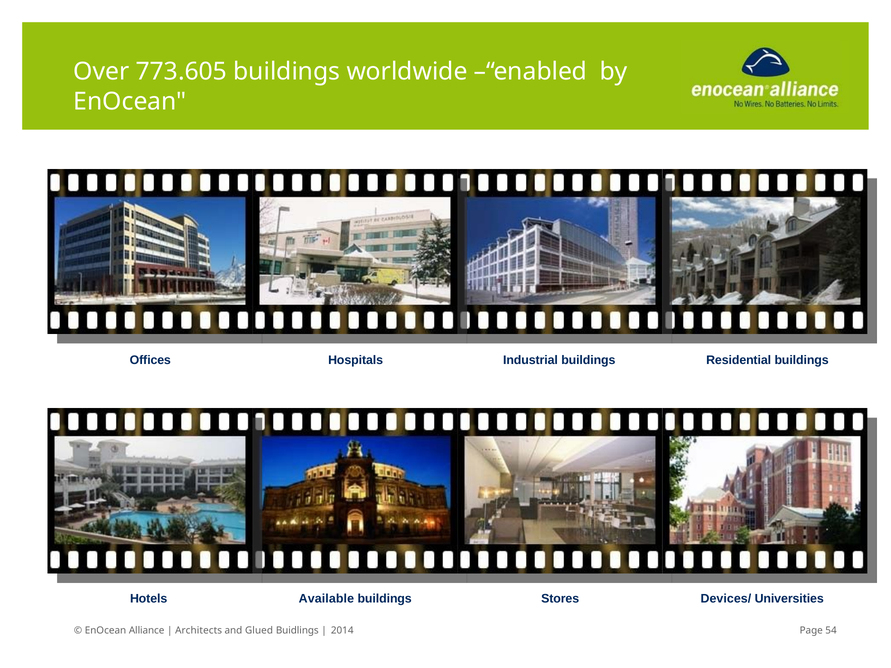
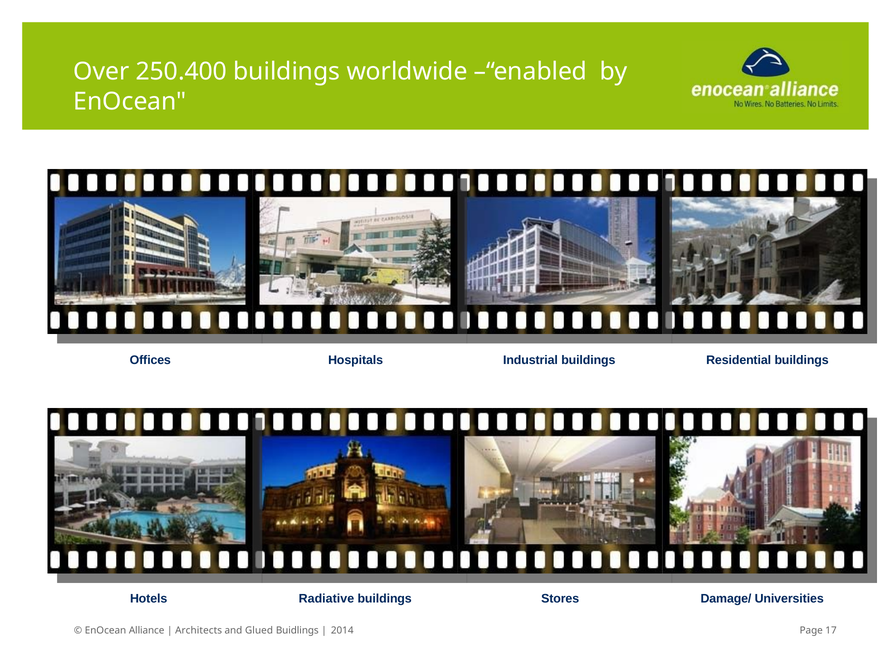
773.605: 773.605 -> 250.400 (181, 72)
Available: Available -> Radiative (326, 599)
Devices/: Devices/ -> Damage/ (726, 599)
54: 54 -> 17 (831, 631)
